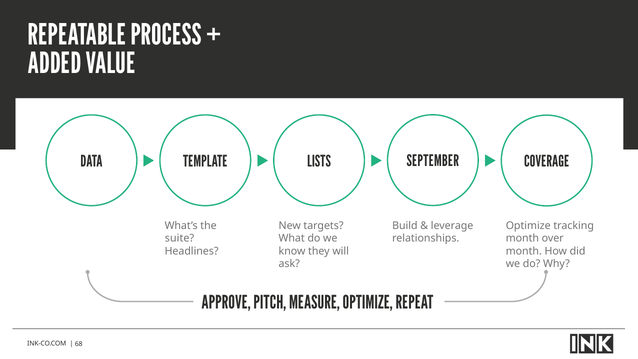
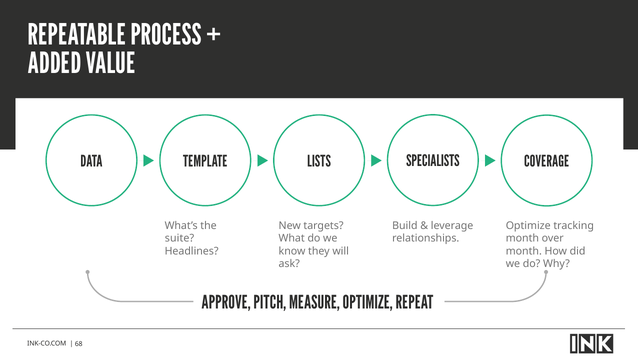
SEPTEMBER: SEPTEMBER -> SPECIALISTS (433, 161)
